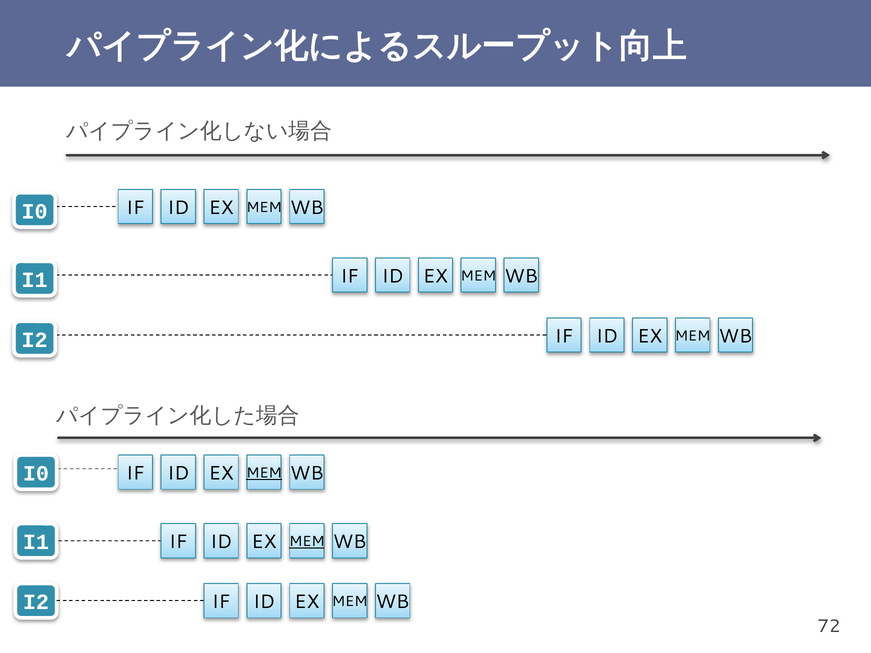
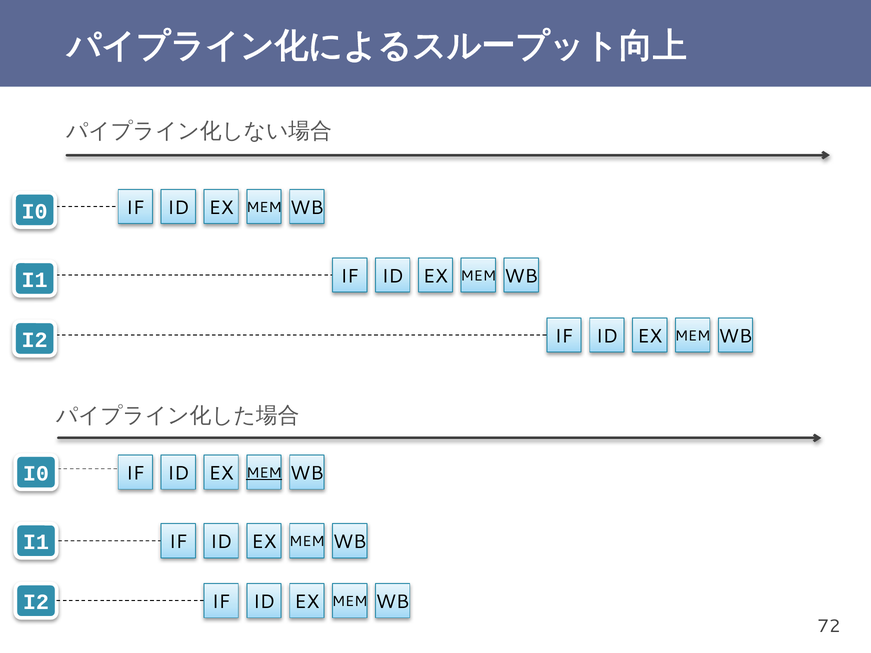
MEM underline: present -> none (307, 542)
